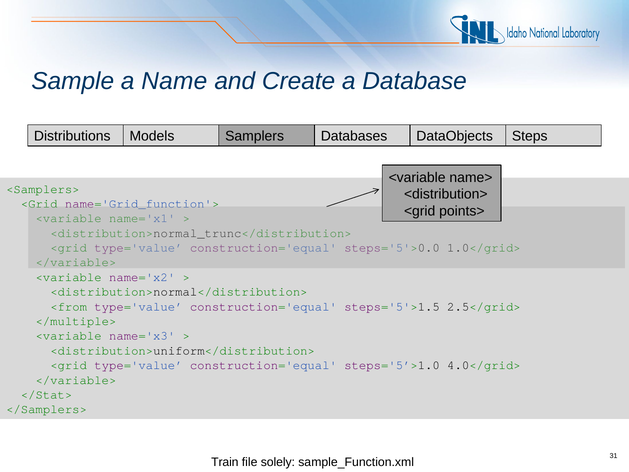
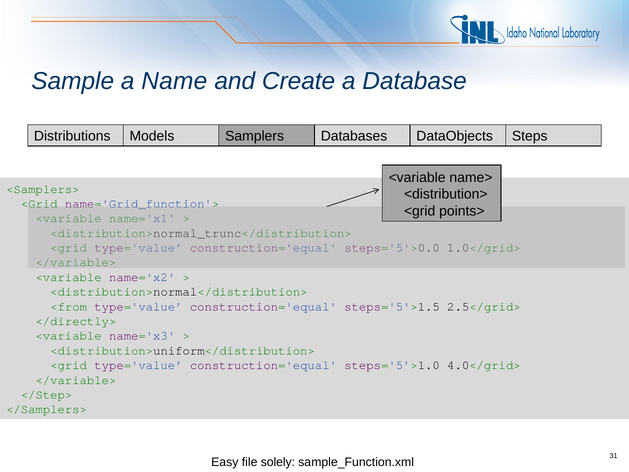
</multiple>: </multiple> -> </directly> (76, 321)
</Stat>: </Stat> -> </Step> (47, 394)
Train: Train -> Easy (225, 462)
